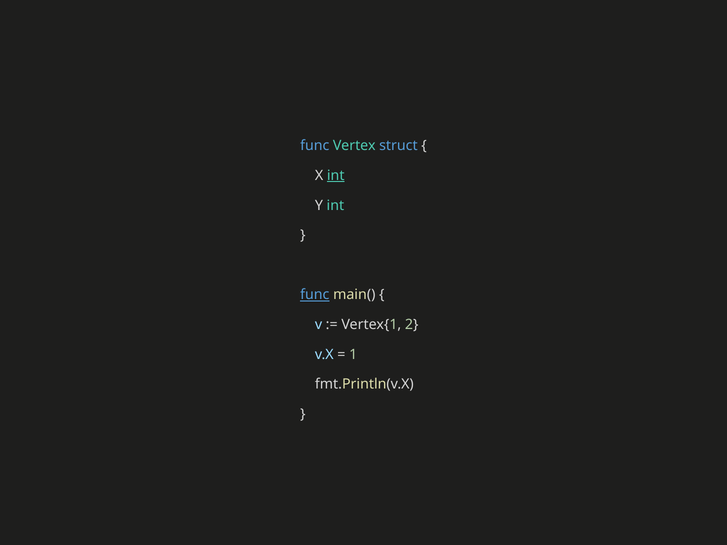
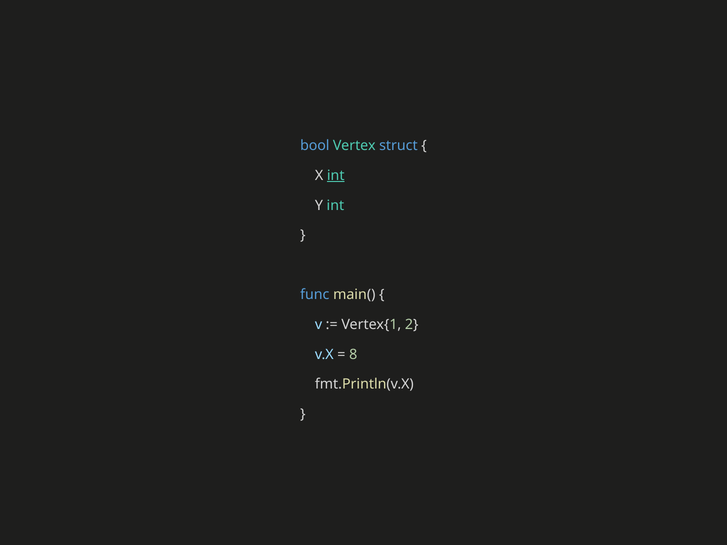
func: func -> bool (315, 146)
func underline: present -> none (315, 295)
1: 1 -> 8 (353, 355)
